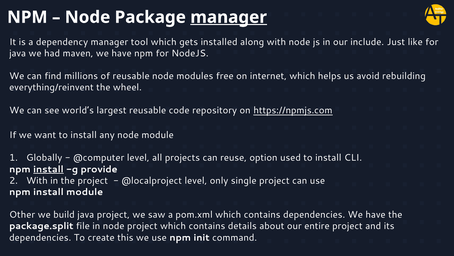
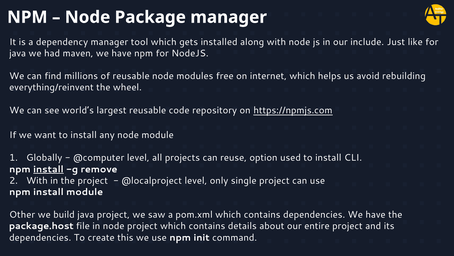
manager underline: present -> none (229, 17)
provide: provide -> remove (99, 169)
package.split: package.split -> package.host (41, 226)
